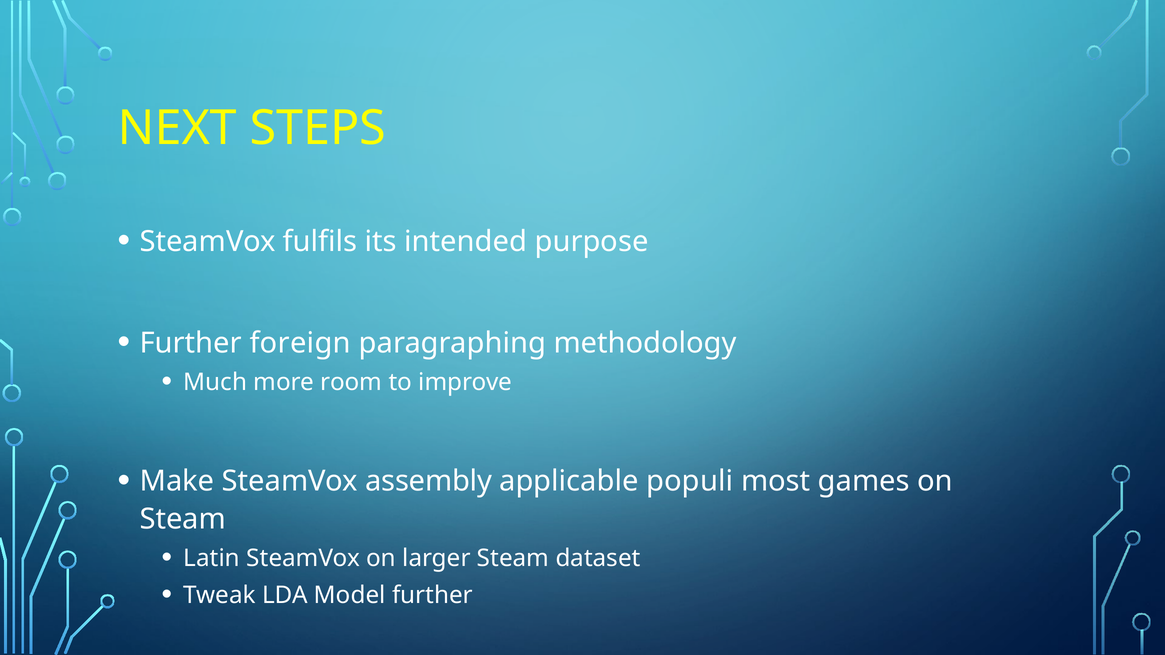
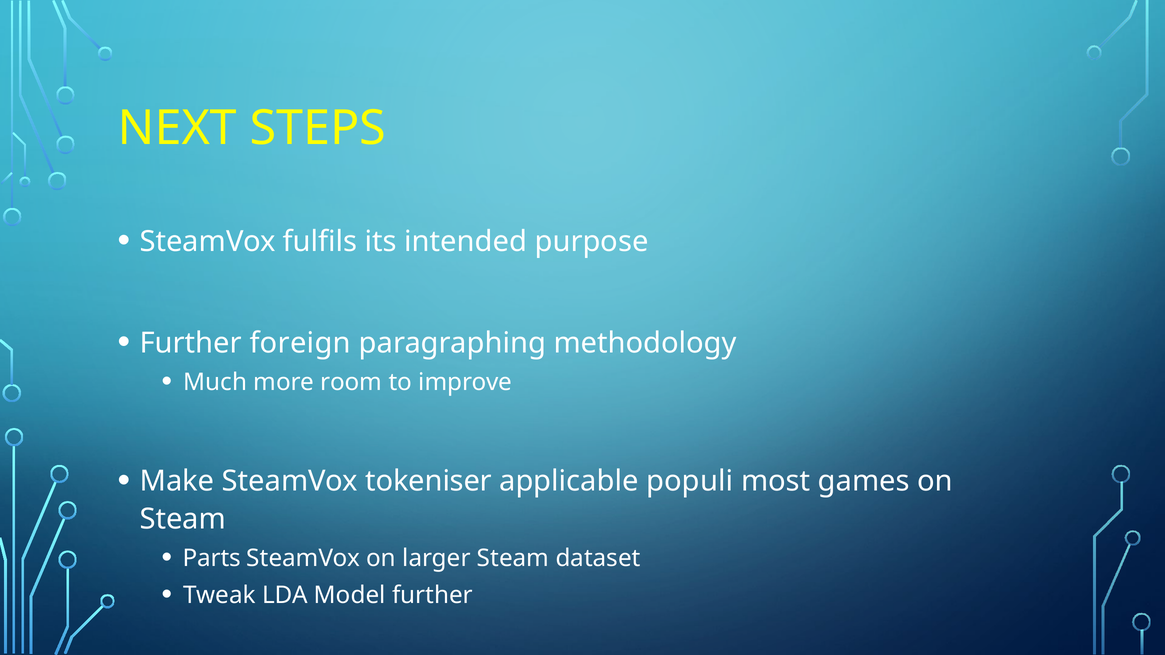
assembly: assembly -> tokeniser (429, 481)
Latin: Latin -> Parts (212, 559)
